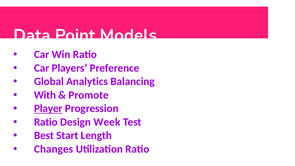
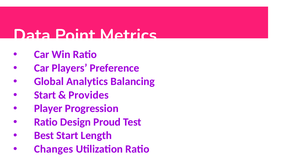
Models: Models -> Metrics (128, 35)
With: With -> Start (45, 95)
Promote: Promote -> Provides (89, 95)
Player underline: present -> none (48, 108)
Week: Week -> Proud (107, 122)
